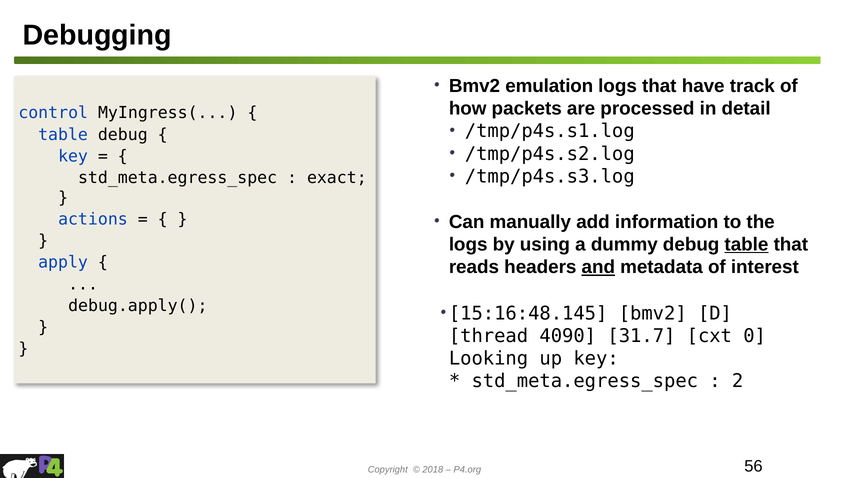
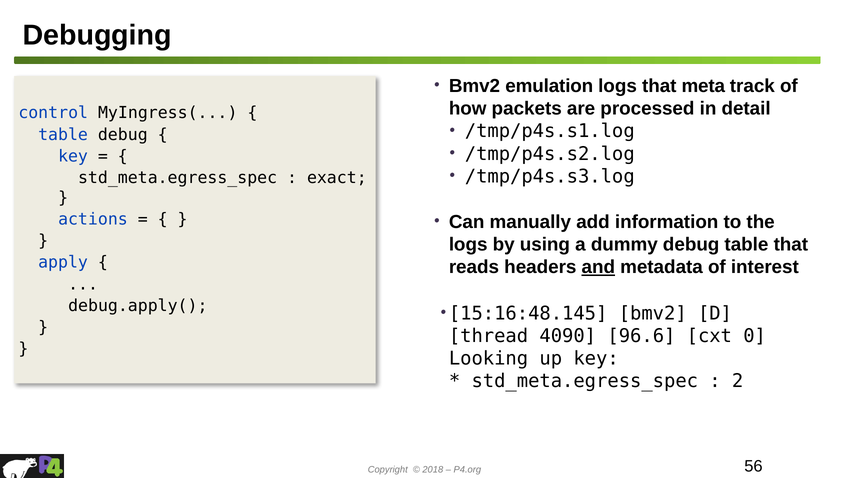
have: have -> meta (703, 86)
table underline: present -> none (746, 244)
31.7: 31.7 -> 96.6 (641, 336)
